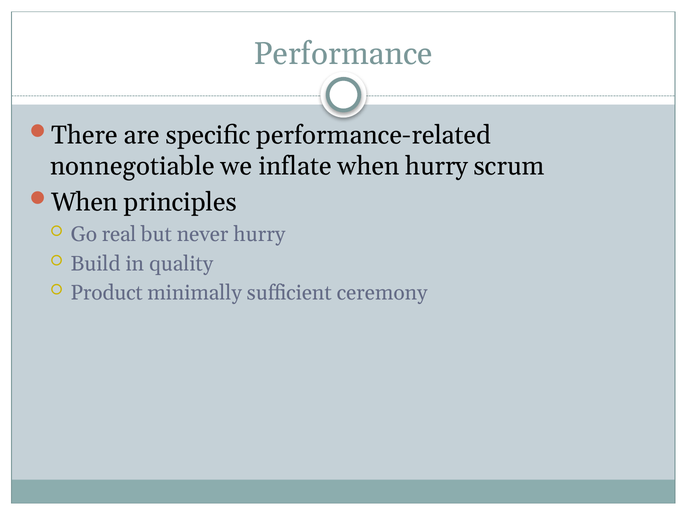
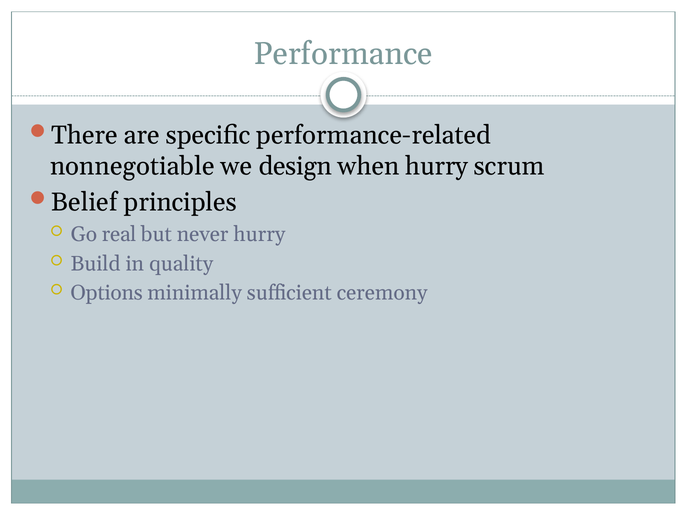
inflate: inflate -> design (295, 166)
When: When -> Belief (84, 202)
Product: Product -> Options (107, 293)
